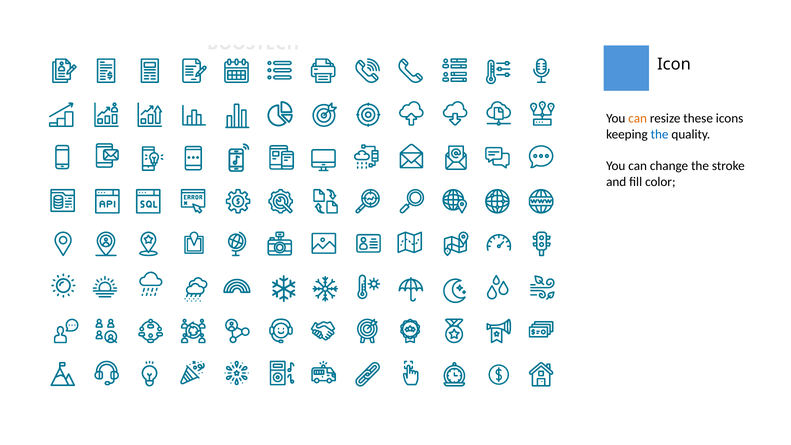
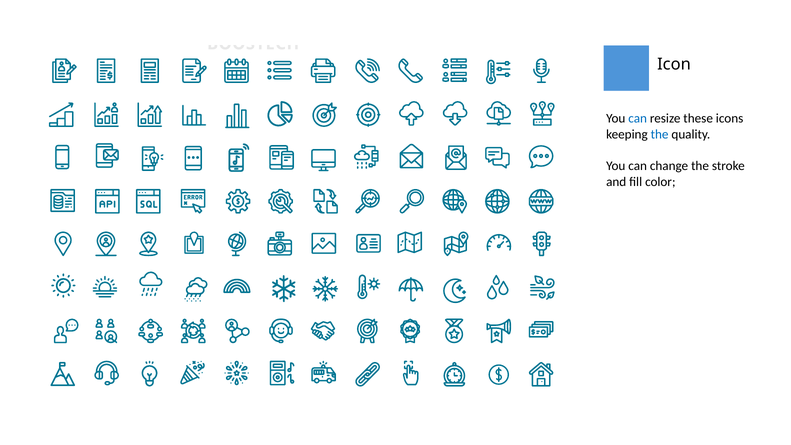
can colour: orange -> blue (638, 118)
